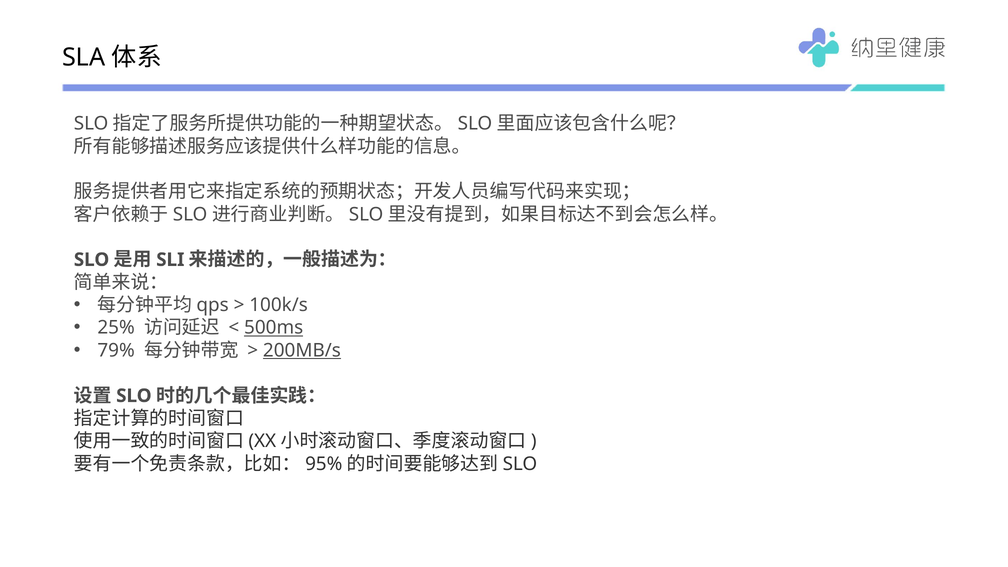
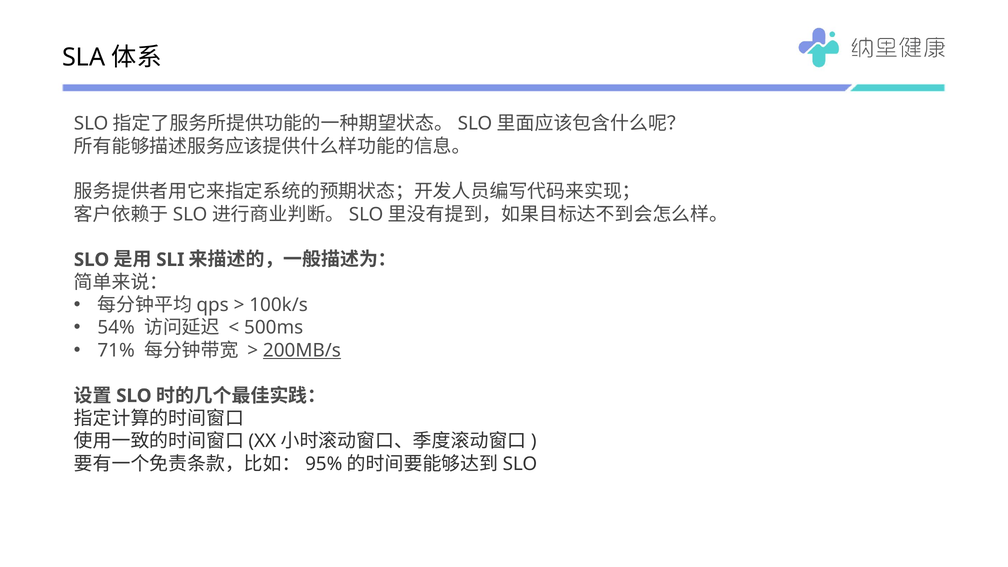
25%: 25% -> 54% (116, 328)
500ms underline: present -> none (274, 328)
79%: 79% -> 71% (116, 350)
